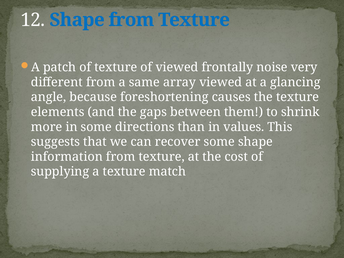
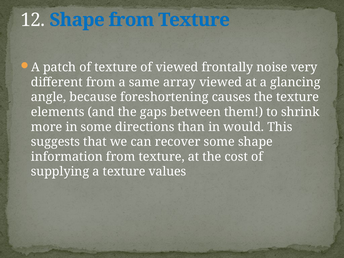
values: values -> would (244, 127)
match: match -> values (167, 172)
